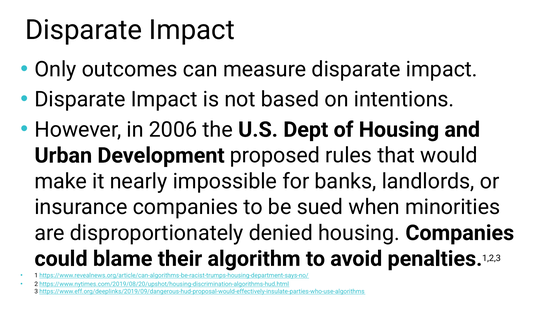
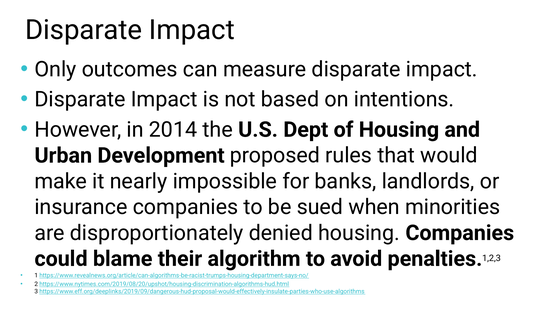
2006: 2006 -> 2014 (173, 130)
